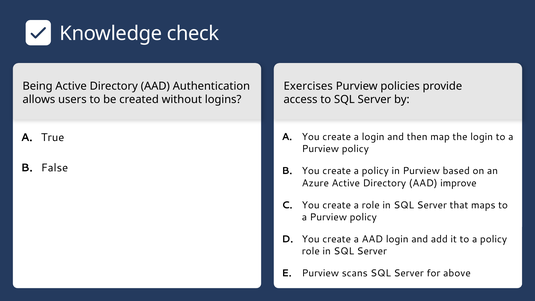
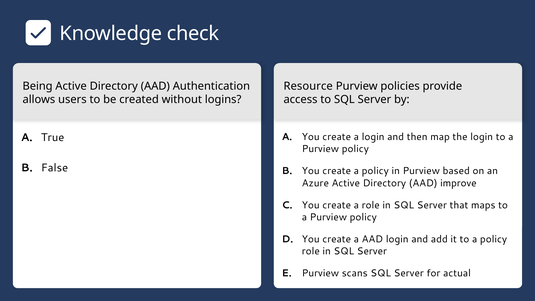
Exercises: Exercises -> Resource (308, 86)
above: above -> actual (457, 273)
